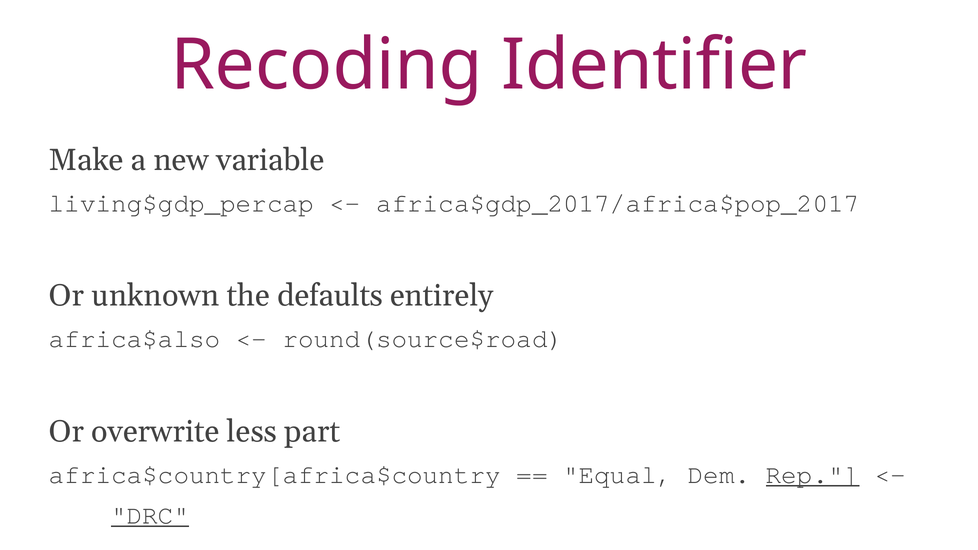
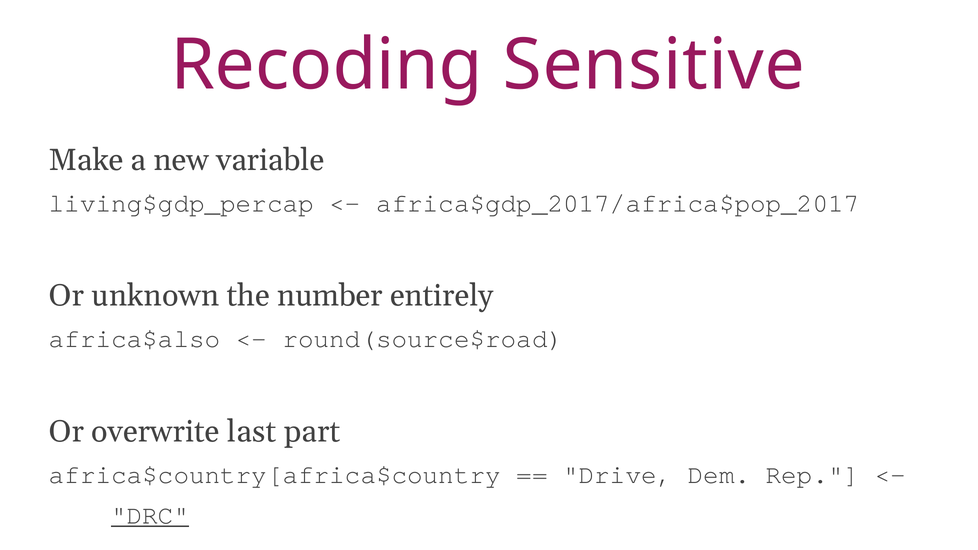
Identifier: Identifier -> Sensitive (654, 65)
defaults: defaults -> number (330, 296)
less: less -> last (252, 432)
Equal: Equal -> Drive (618, 475)
Rep underline: present -> none (813, 475)
